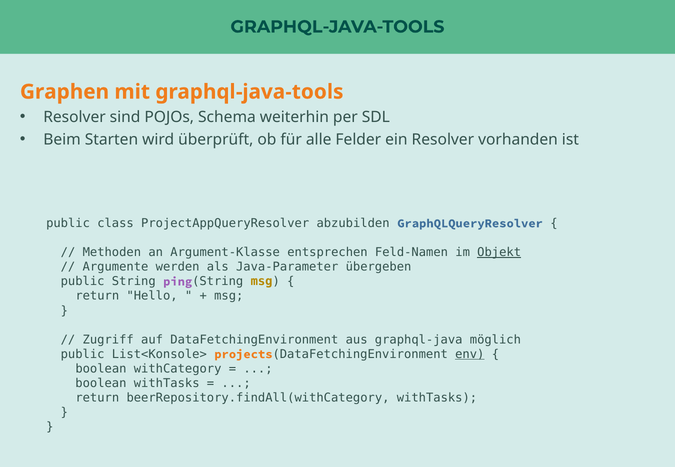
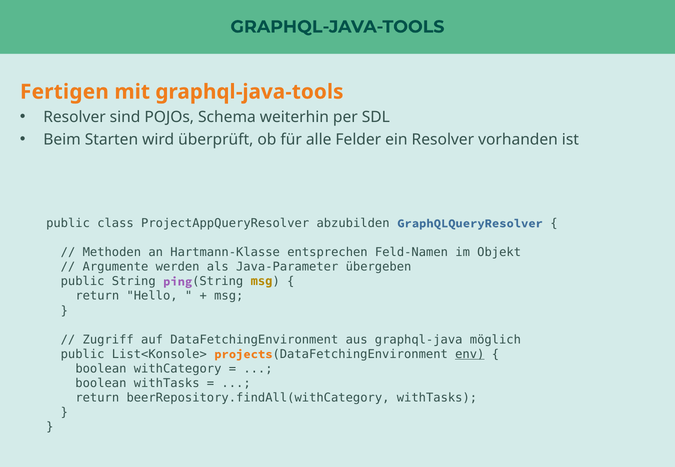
Graphen: Graphen -> Fertigen (64, 92)
Argument-Klasse: Argument-Klasse -> Hartmann-Klasse (225, 253)
Objekt underline: present -> none (499, 253)
